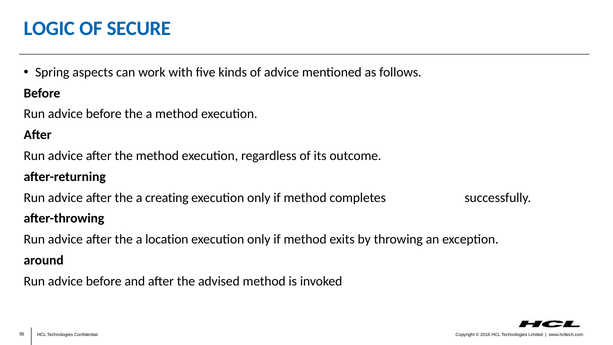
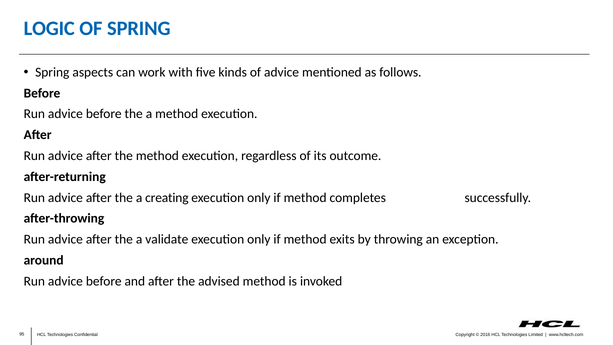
OF SECURE: SECURE -> SPRING (139, 28)
location: location -> validate (167, 239)
